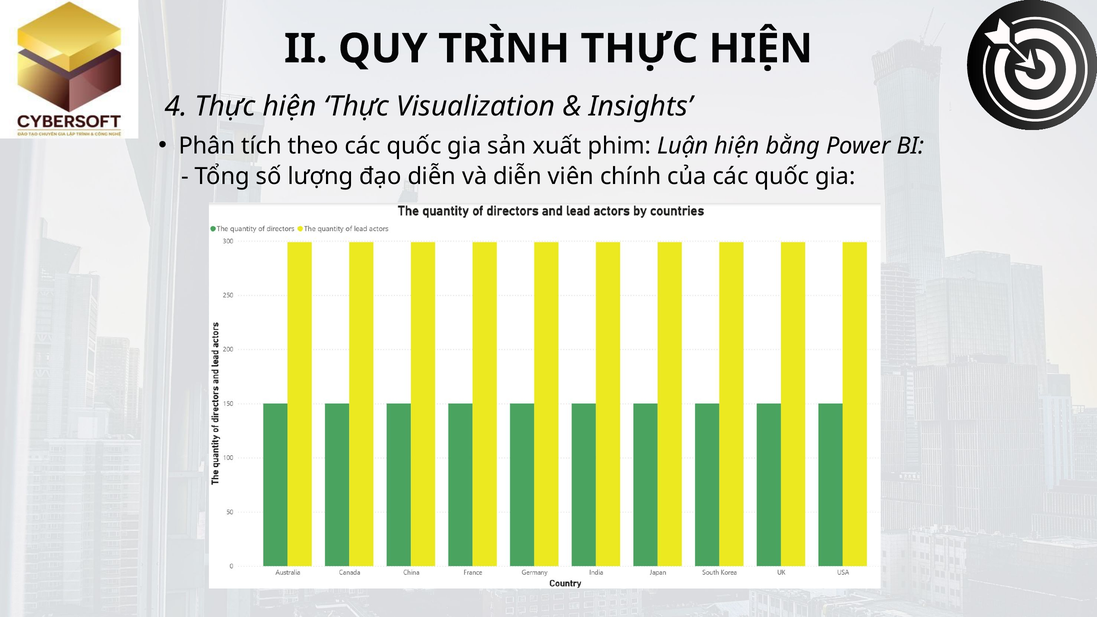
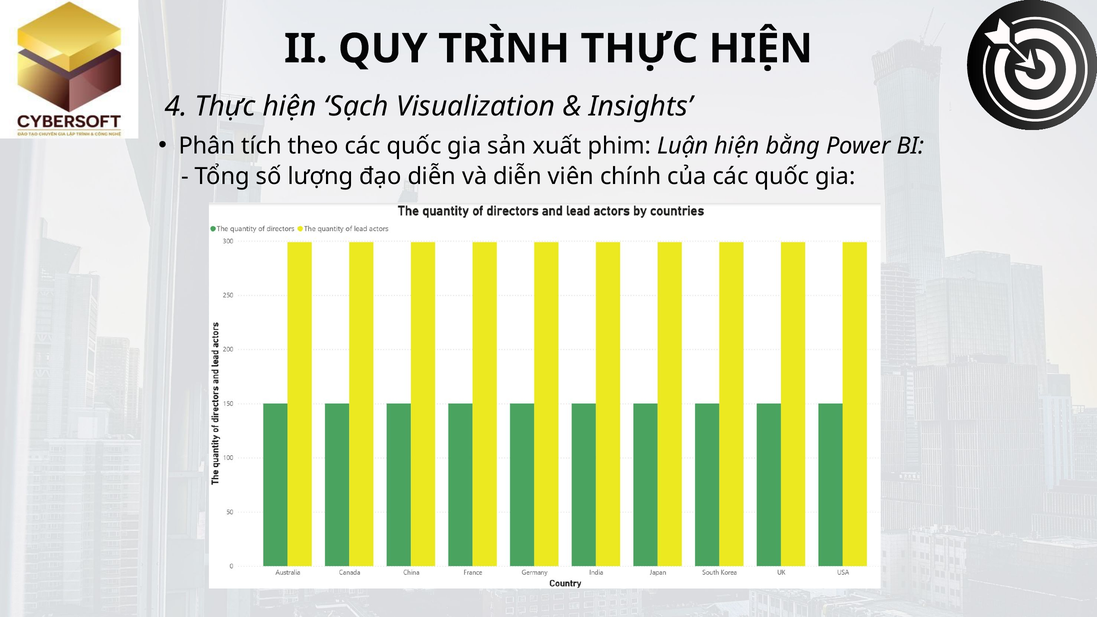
hiện Thực: Thực -> Sạch (356, 107)
